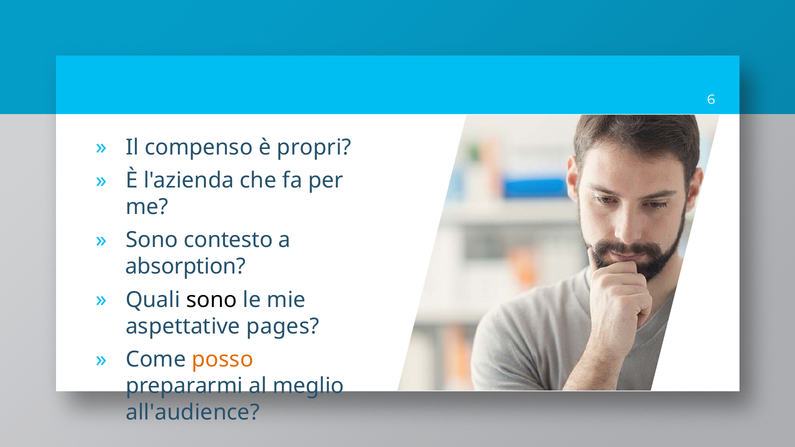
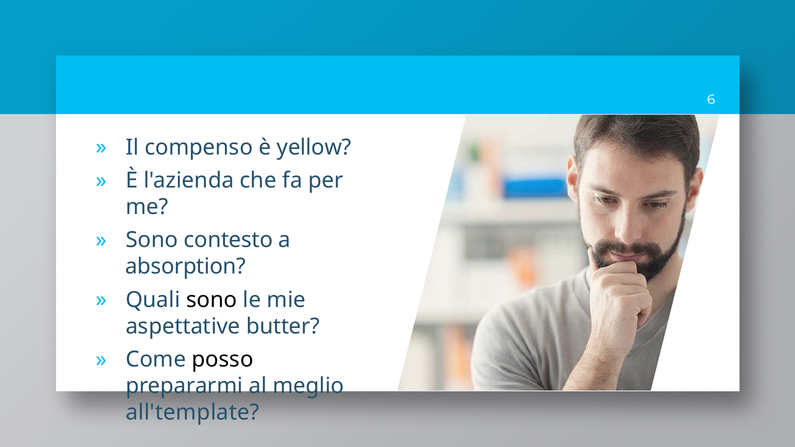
propri: propri -> yellow (314, 148)
pages: pages -> butter (283, 326)
posso colour: orange -> black (223, 360)
all'audience: all'audience -> all'template (193, 413)
